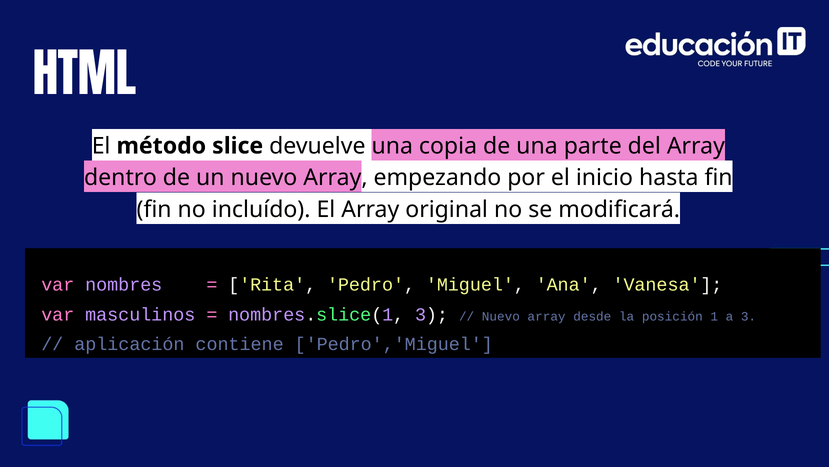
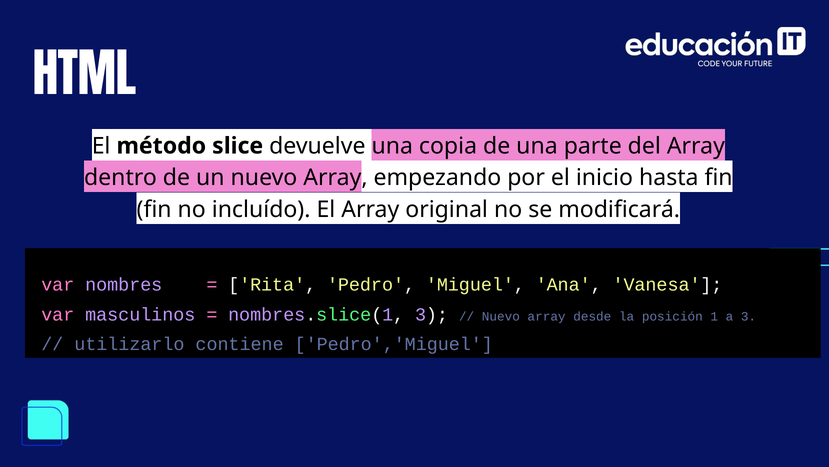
aplicación: aplicación -> utilizarlo (129, 344)
